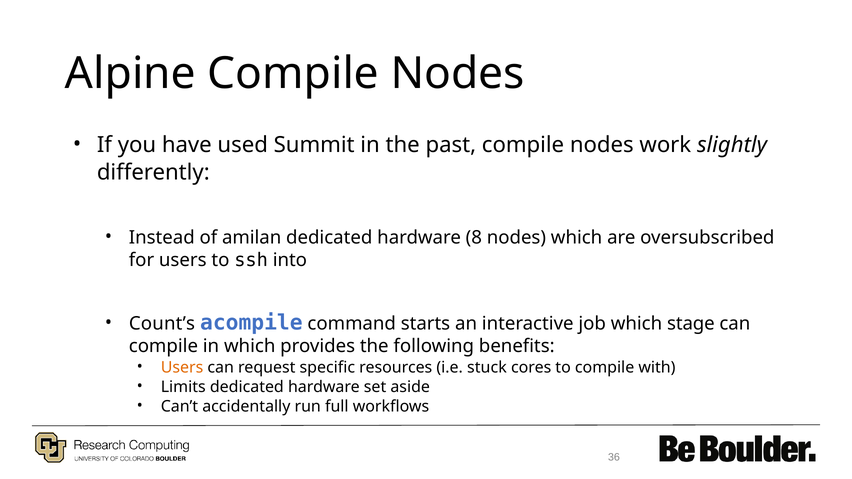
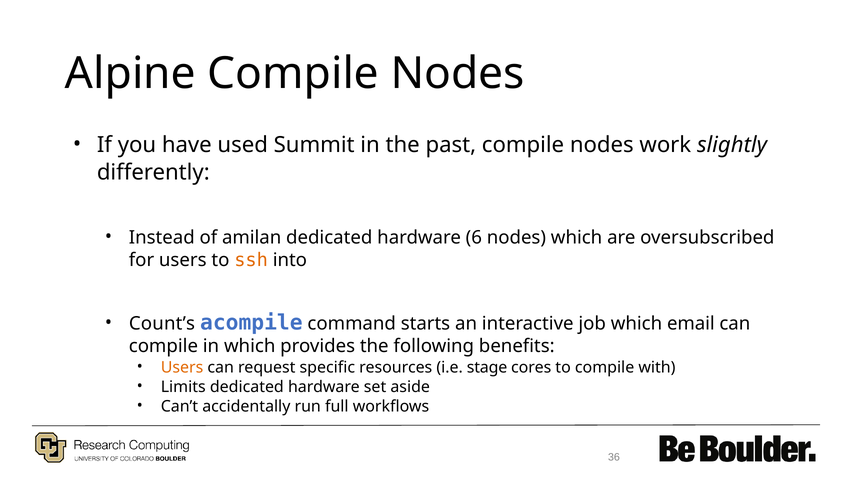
8: 8 -> 6 (474, 238)
ssh colour: black -> orange (251, 260)
stage: stage -> email (691, 324)
stuck: stuck -> stage (487, 368)
